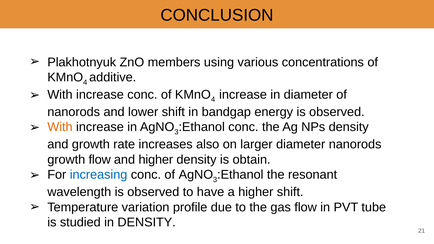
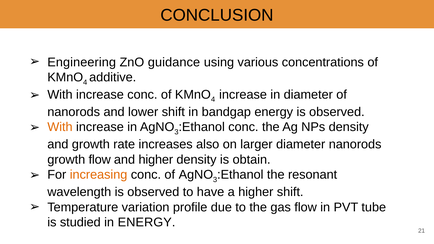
Plakhotnyuk: Plakhotnyuk -> Engineering (82, 62)
members: members -> guidance (174, 62)
increasing colour: blue -> orange (99, 175)
in DENSITY: DENSITY -> ENERGY (147, 223)
